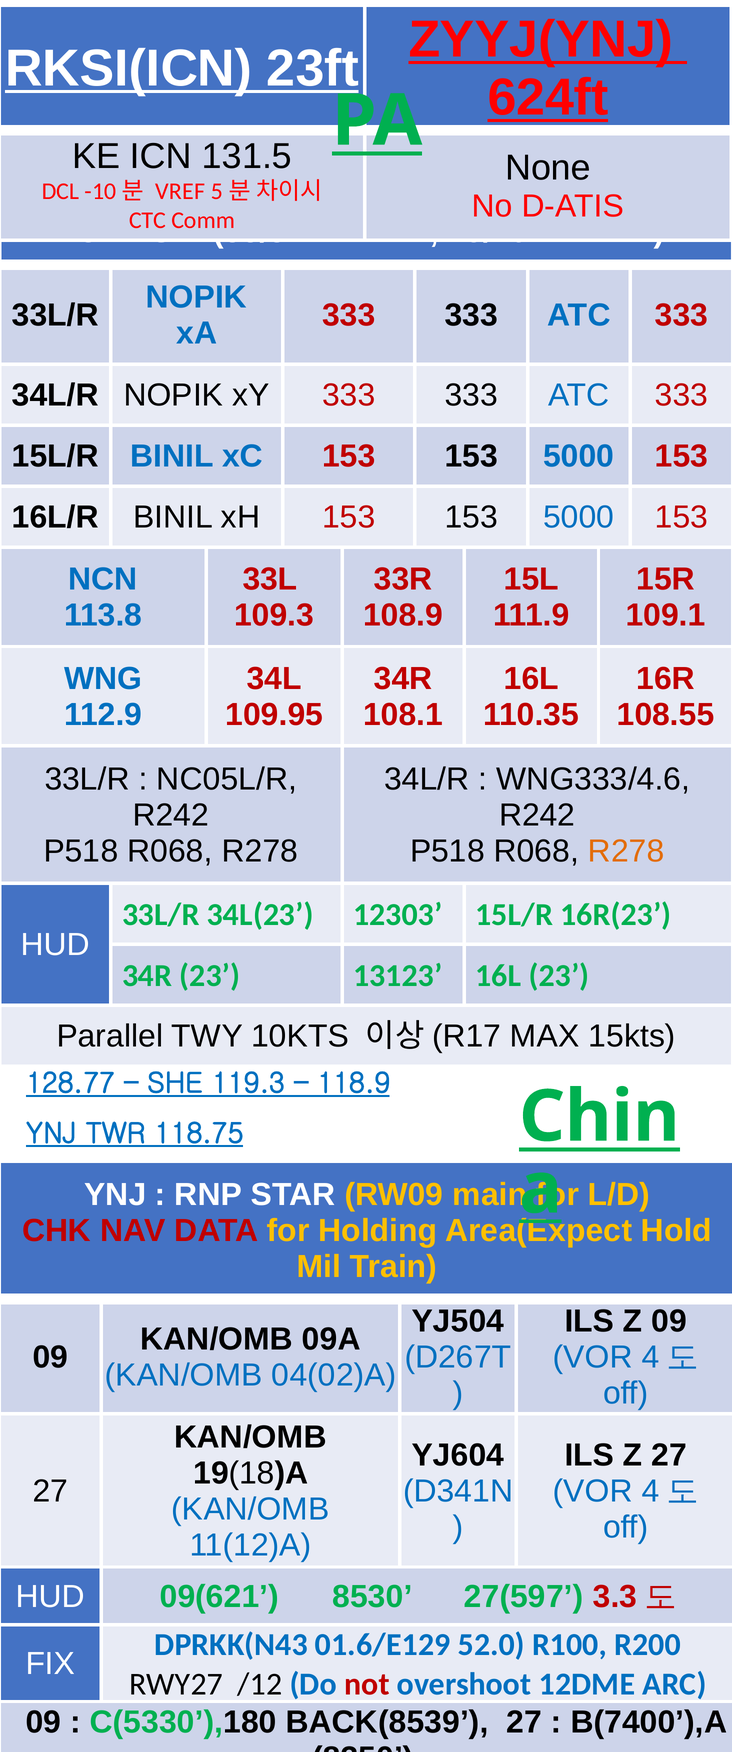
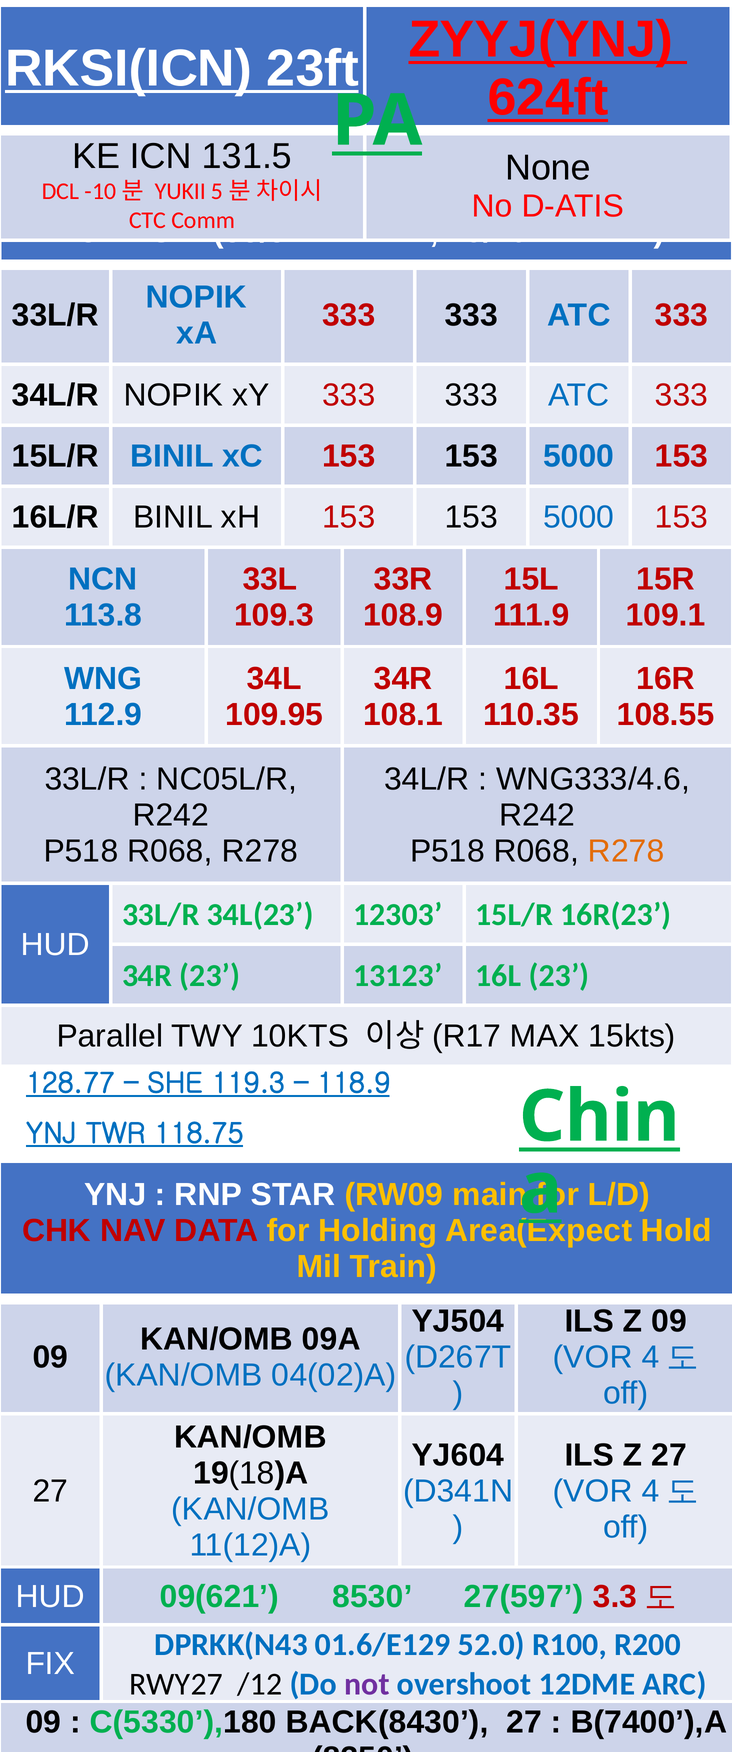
VREF: VREF -> YUKII (180, 191)
not colour: red -> purple (367, 1684)
BACK(8539: BACK(8539 -> BACK(8430 (387, 1722)
